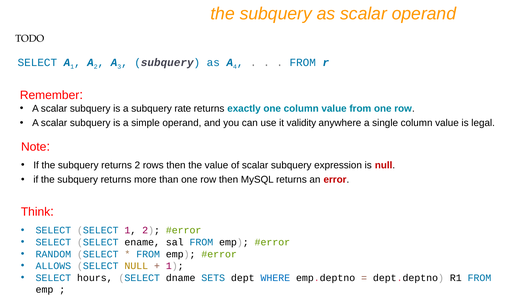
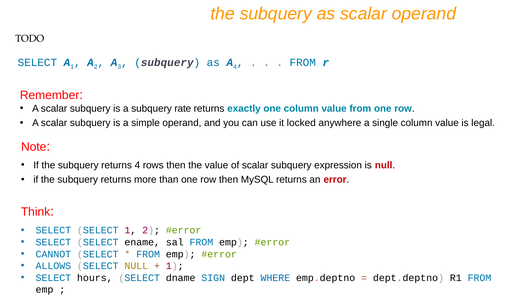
validity: validity -> locked (301, 123)
returns 2: 2 -> 4 (137, 165)
RANDOM: RANDOM -> CANNOT (53, 254)
SETS: SETS -> SIGN (213, 278)
